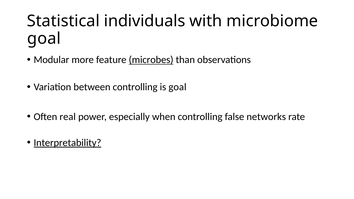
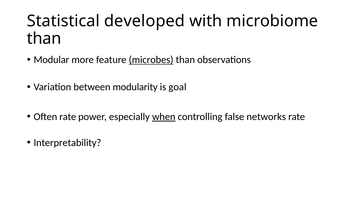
individuals: individuals -> developed (145, 21)
goal: goal -> than (44, 38)
between controlling: controlling -> modularity (135, 87)
Often real: real -> rate (68, 117)
when underline: none -> present (164, 117)
Interpretability underline: present -> none (67, 143)
